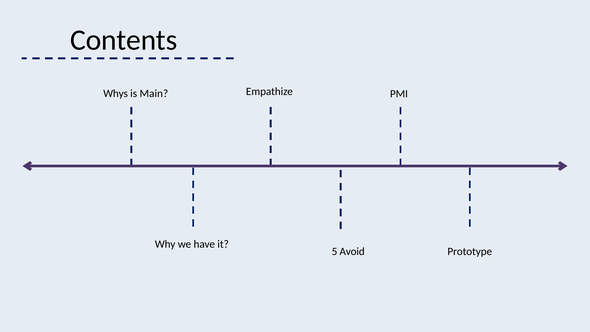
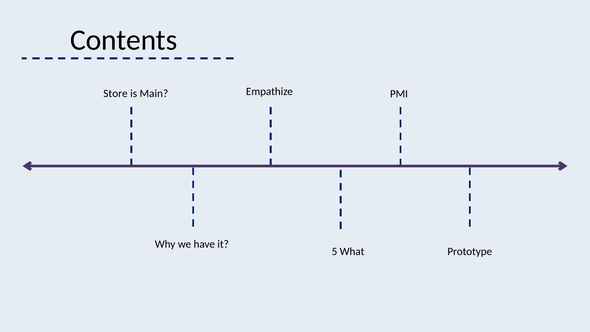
Whys: Whys -> Store (115, 93)
Avoid: Avoid -> What (352, 251)
